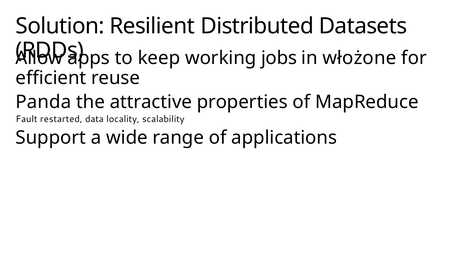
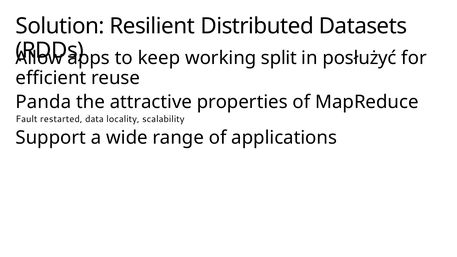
jobs: jobs -> split (279, 58)
włożone: włożone -> posłużyć (360, 58)
